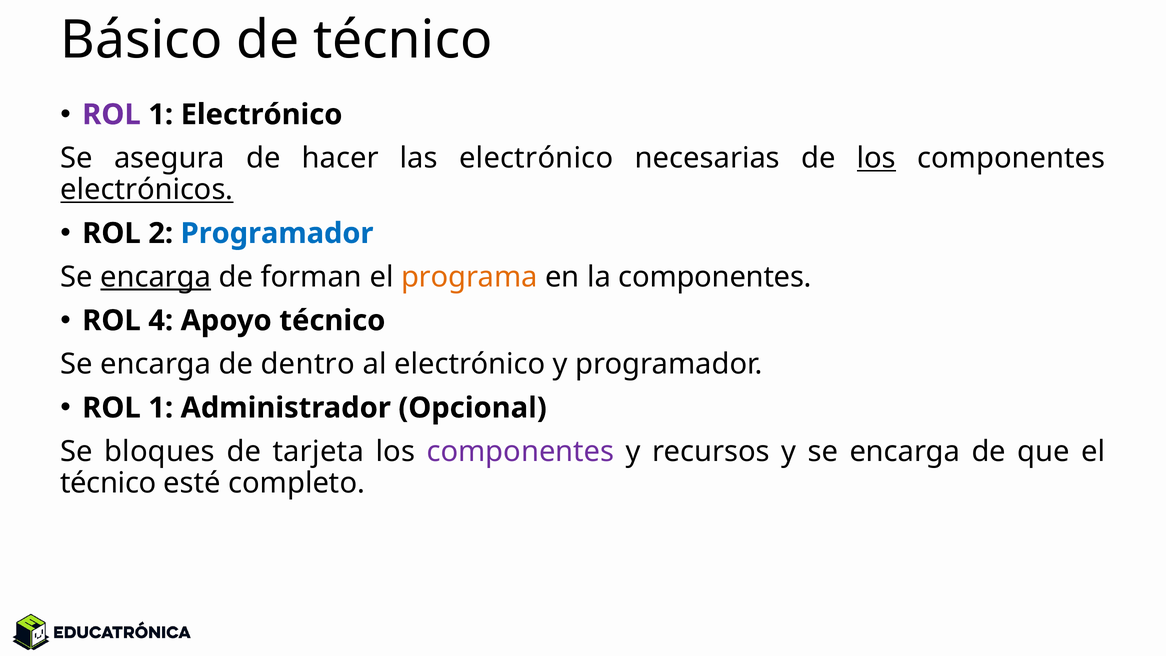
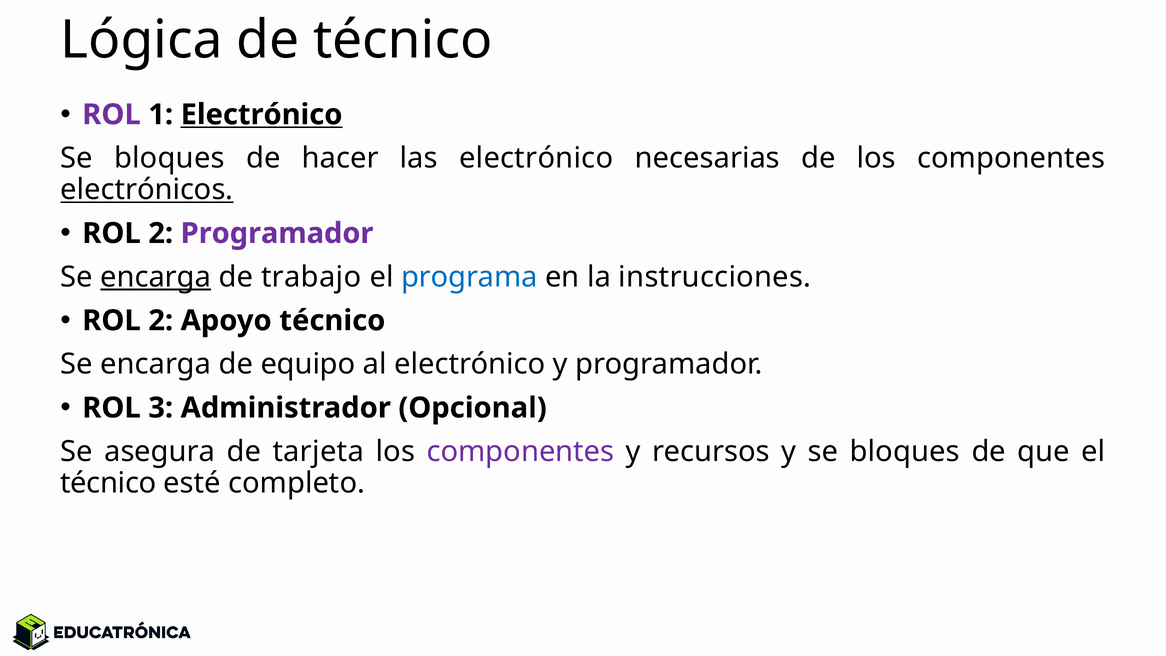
Básico: Básico -> Lógica (141, 40)
Electrónico underline: none -> present (262, 115)
asegura: asegura -> bloques (169, 158)
los underline: present -> none (876, 158)
Programador colour: blue -> purple (277, 233)
forman: forman -> trabajo (311, 277)
programa colour: orange -> blue (469, 277)
la componentes: componentes -> instrucciones (715, 277)
4: 4 -> 2 (161, 321)
dentro: dentro -> equipo (308, 364)
1: 1 -> 3 (161, 408)
bloques: bloques -> asegura (160, 451)
y se encarga: encarga -> bloques (905, 451)
